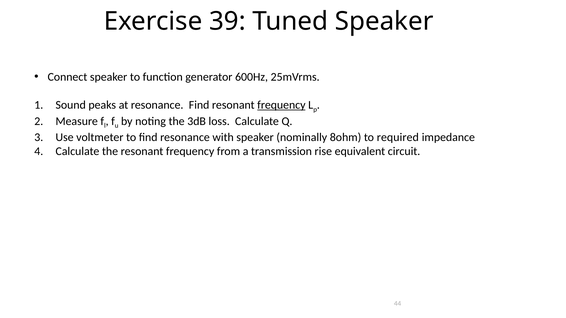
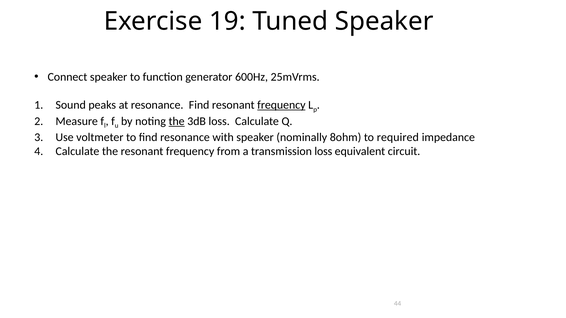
39: 39 -> 19 (227, 21)
the underline: none -> present (177, 121)
transmission rise: rise -> loss (323, 152)
